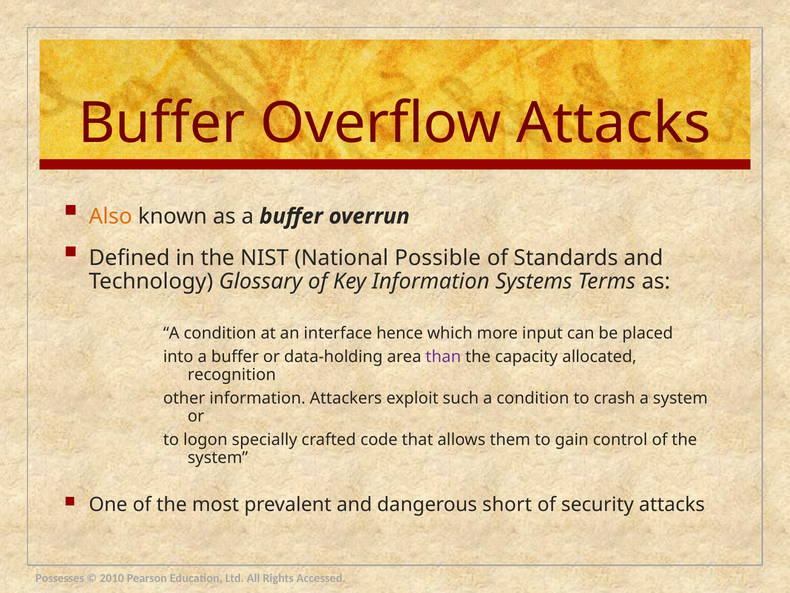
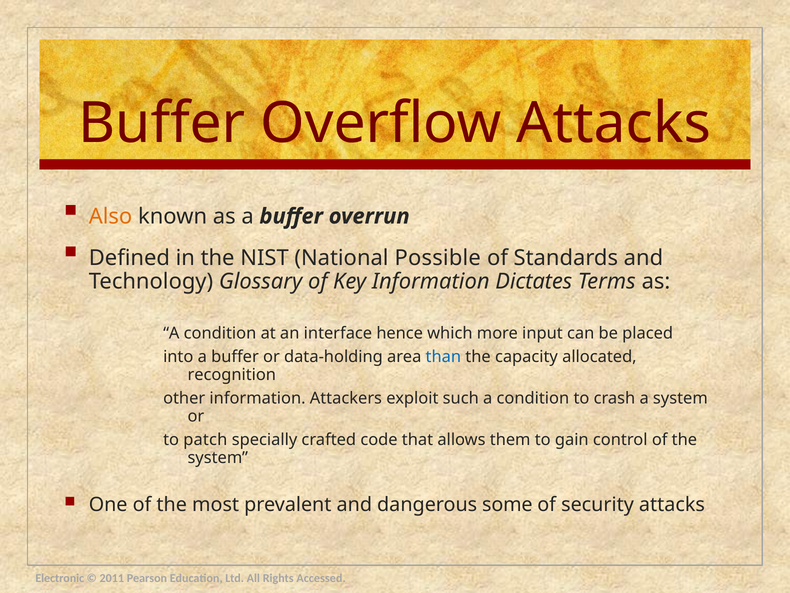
Systems: Systems -> Dictates (534, 281)
than colour: purple -> blue (443, 357)
logon: logon -> patch (205, 440)
short: short -> some (507, 504)
Possesses: Possesses -> Electronic (60, 578)
2010: 2010 -> 2011 (112, 578)
